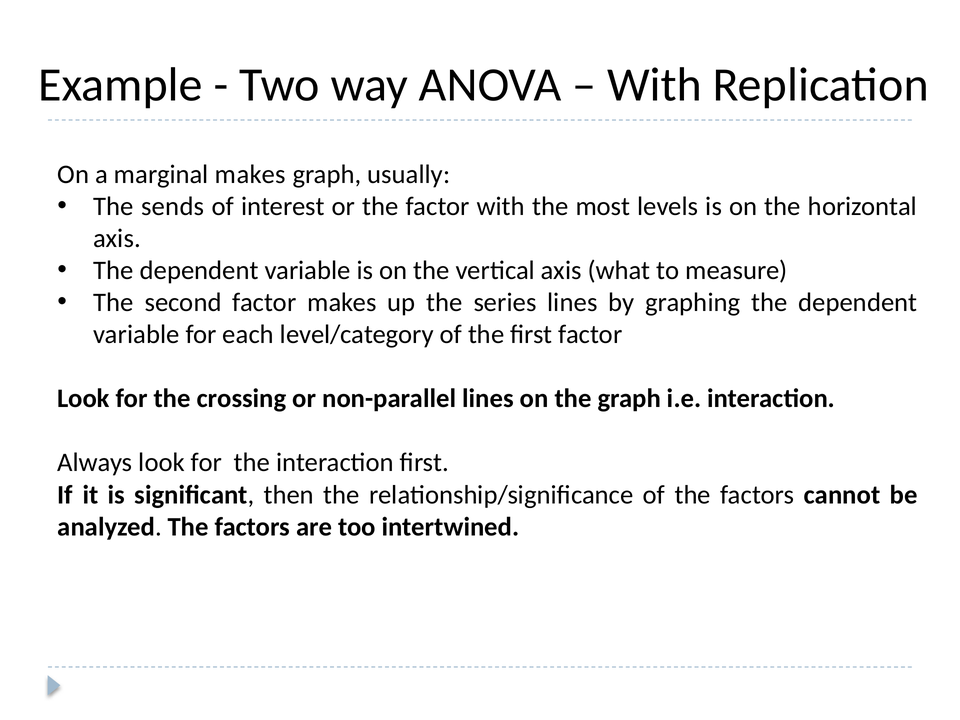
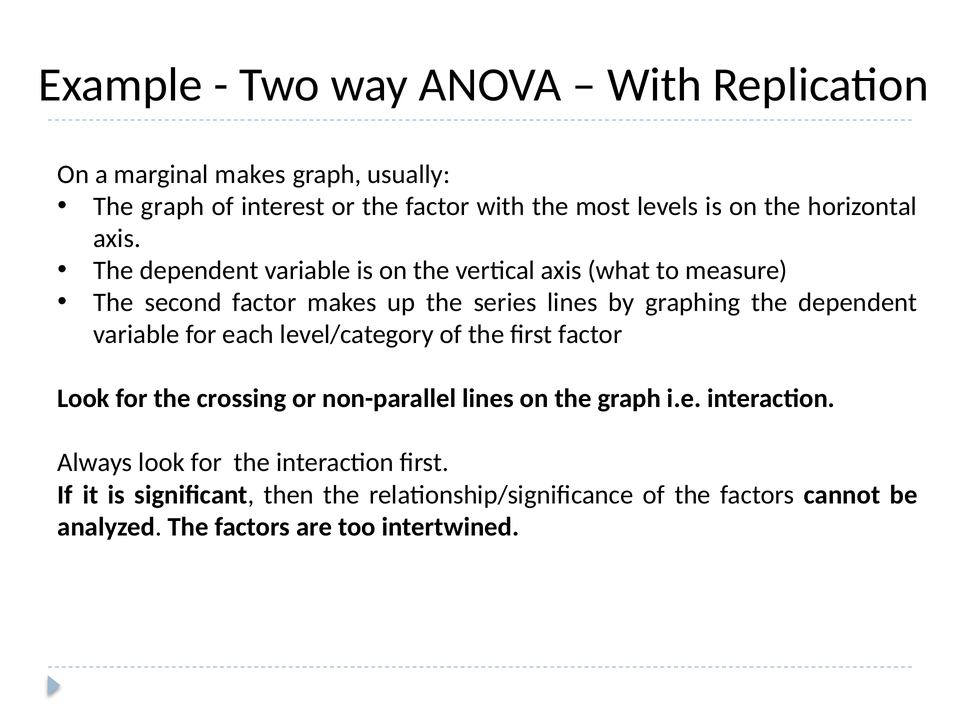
sends: sends -> graph (173, 207)
